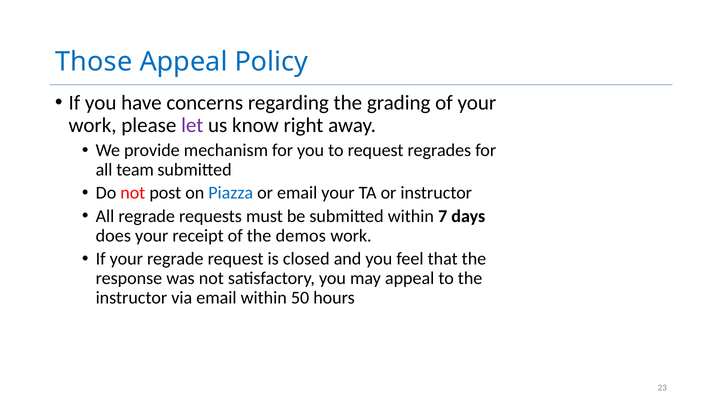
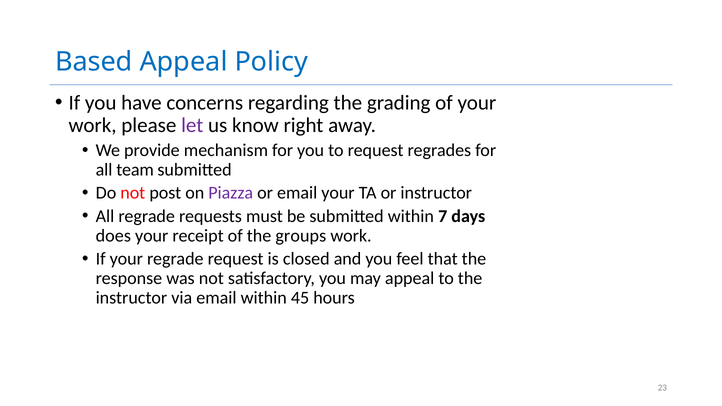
Those: Those -> Based (94, 62)
Piazza colour: blue -> purple (231, 193)
demos: demos -> groups (301, 236)
50: 50 -> 45 (300, 298)
